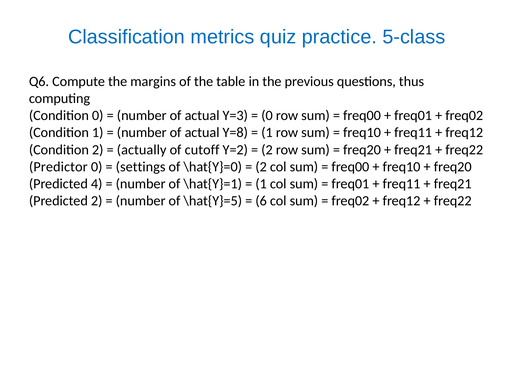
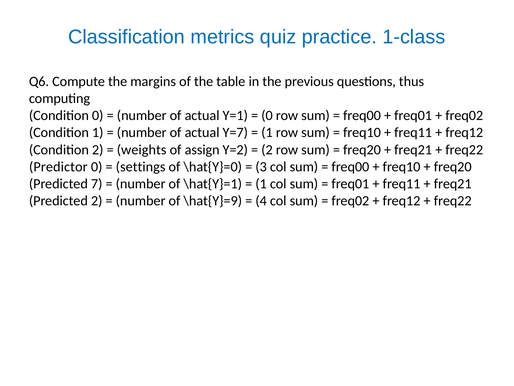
5-class: 5-class -> 1-class (414, 37)
Y=3: Y=3 -> Y=1 (235, 116)
Y=8: Y=8 -> Y=7 (235, 133)
actually: actually -> weights (142, 150)
cutoff: cutoff -> assign (202, 150)
2: 2 -> 3 (261, 167)
4: 4 -> 7 (97, 184)
\hat{Y}=5: \hat{Y}=5 -> \hat{Y}=9 (213, 201)
6: 6 -> 4 (261, 201)
